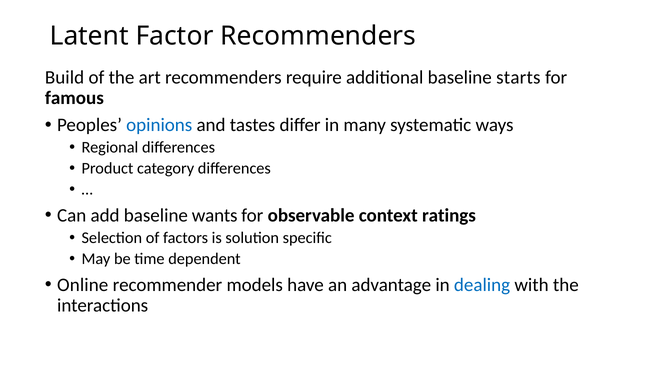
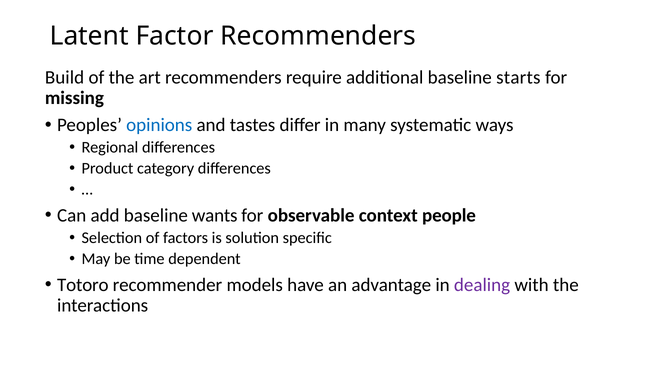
famous: famous -> missing (74, 98)
ratings: ratings -> people (449, 215)
Online: Online -> Totoro (83, 285)
dealing colour: blue -> purple (482, 285)
